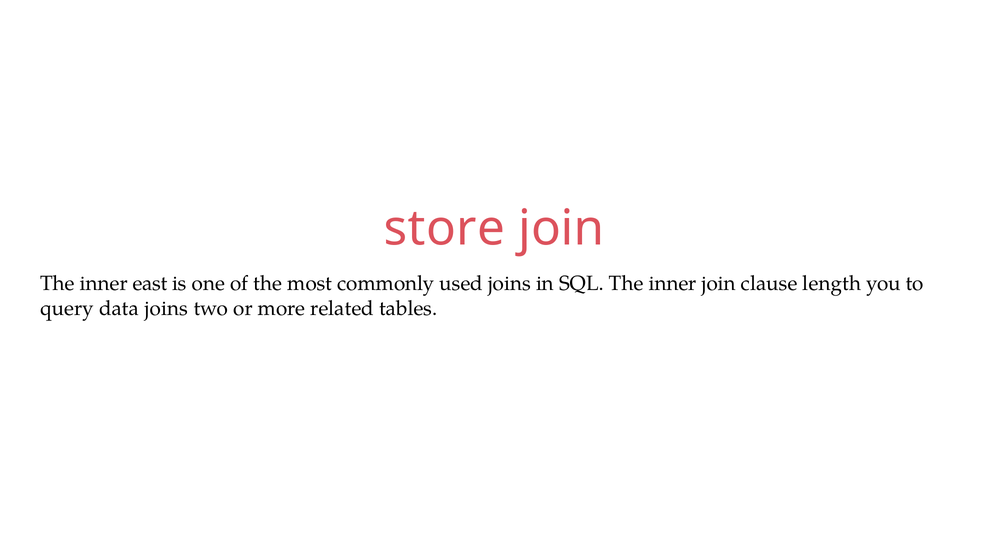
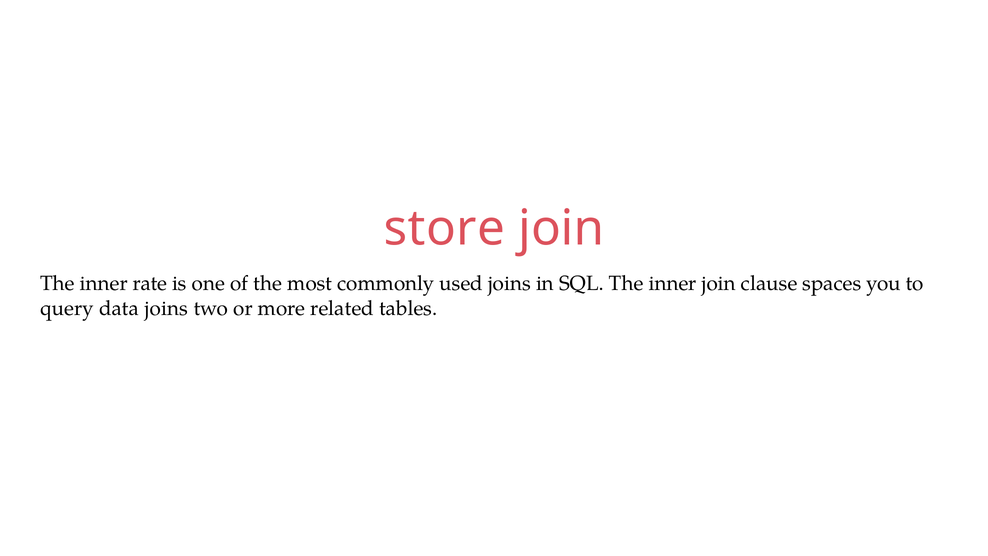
east: east -> rate (150, 284)
length: length -> spaces (832, 284)
